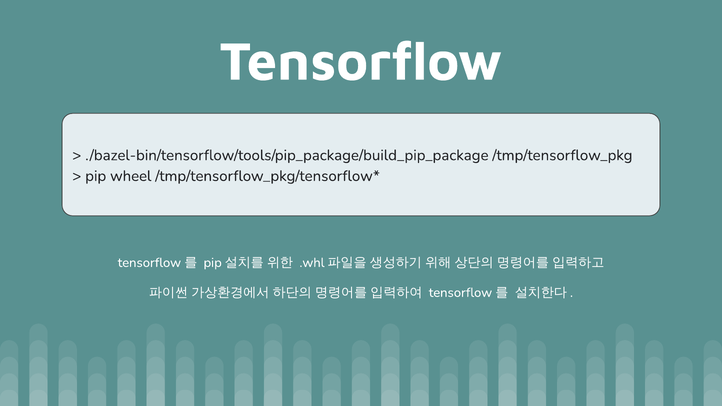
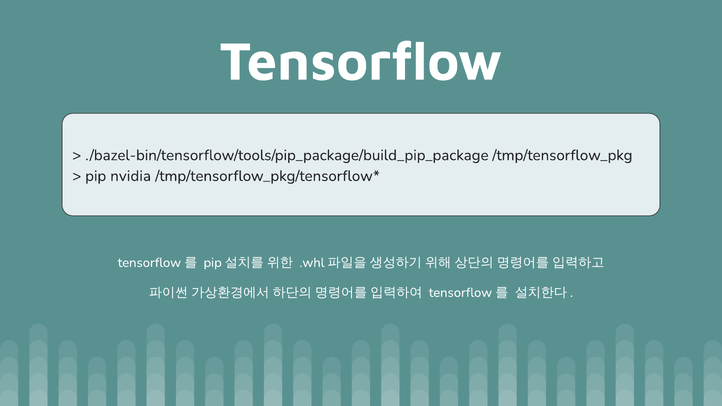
wheel: wheel -> nvidia (131, 176)
